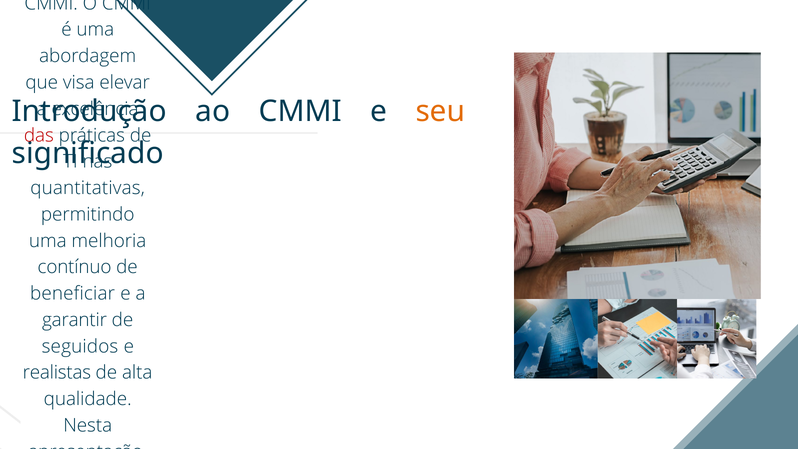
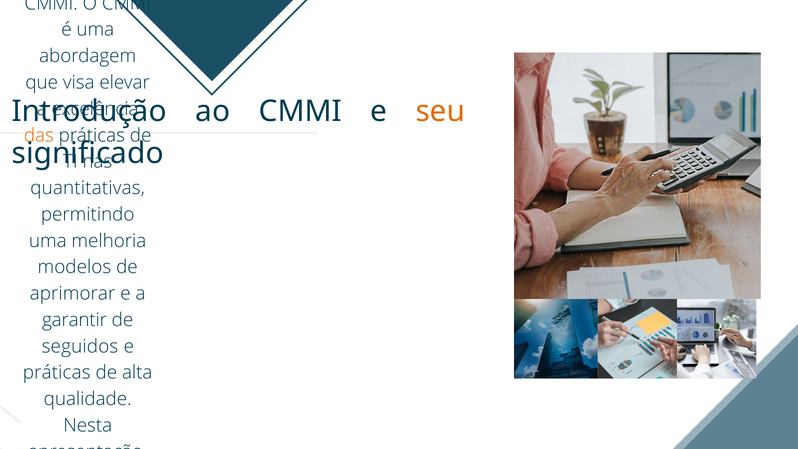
das colour: red -> orange (39, 135)
contínuo: contínuo -> modelos (74, 267)
beneficiar: beneficiar -> aprimorar (73, 294)
realistas: realistas -> práticas (57, 373)
